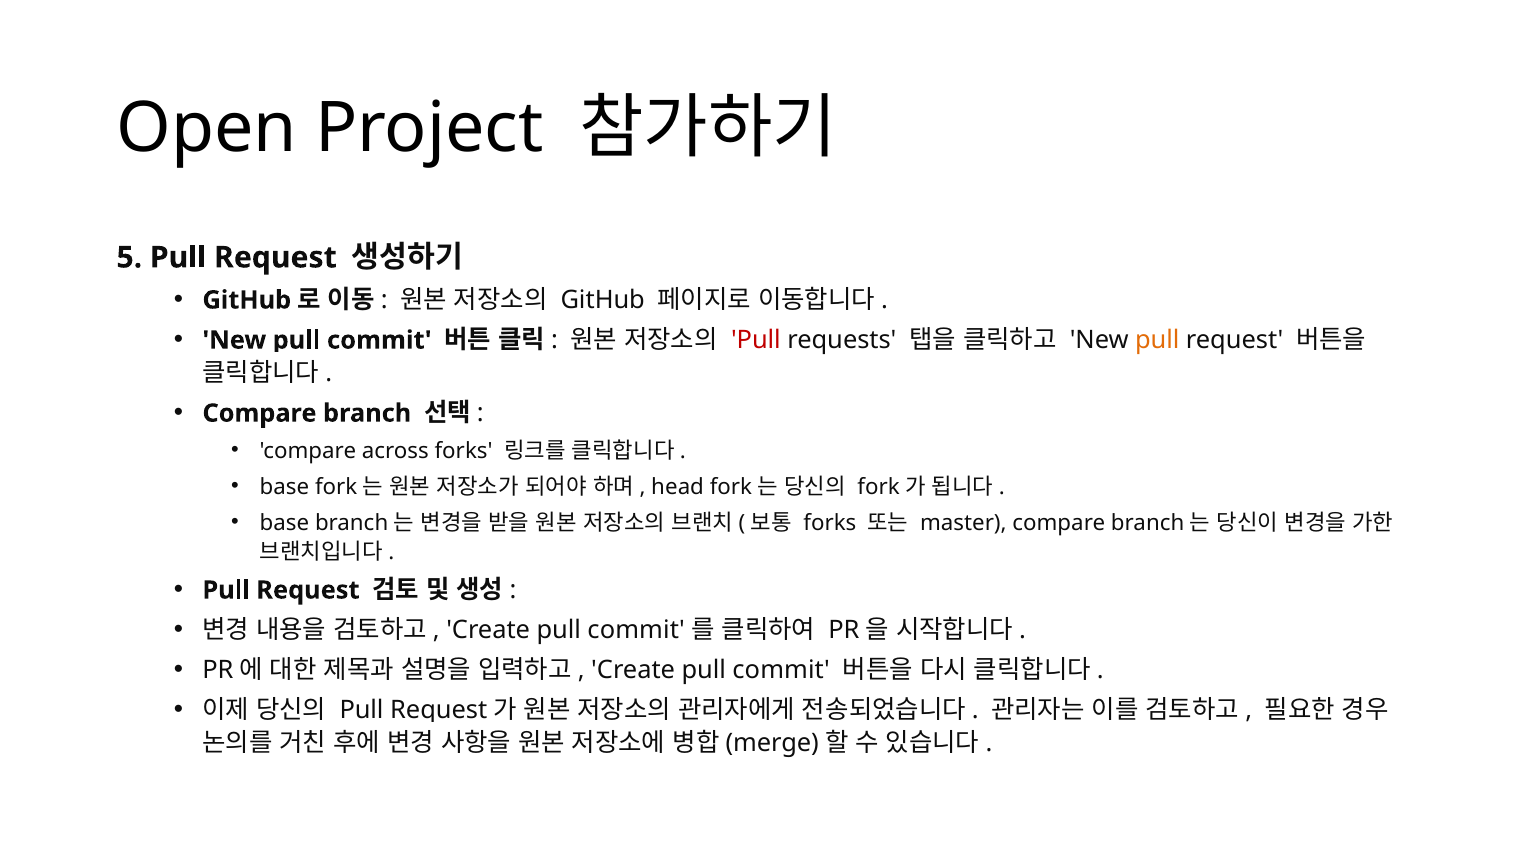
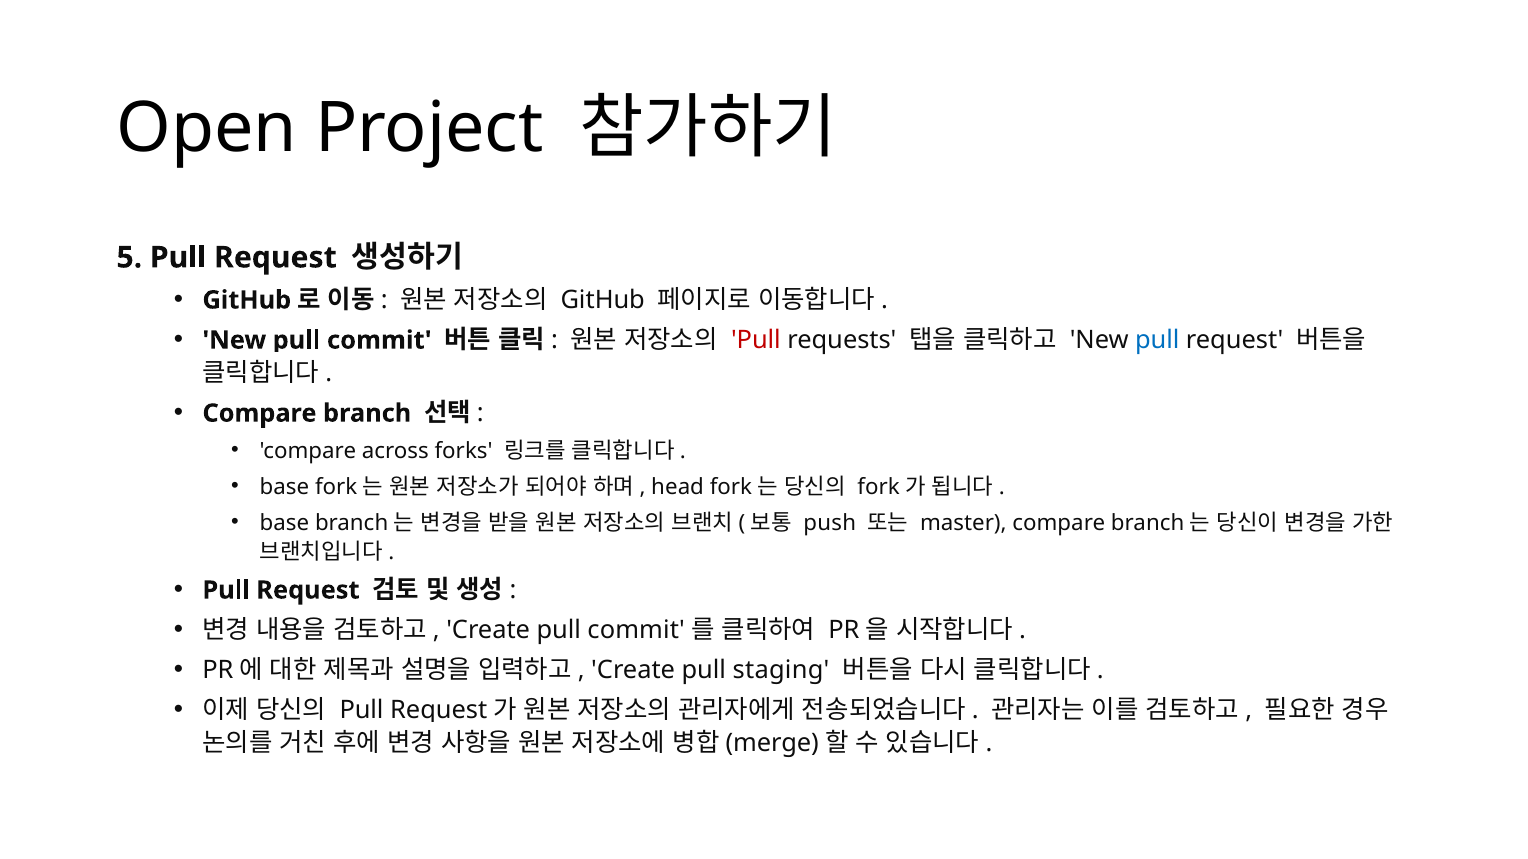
pull colour: orange -> blue (1157, 340)
forks: forks -> push (830, 523)
commit: commit -> staging (781, 671)
